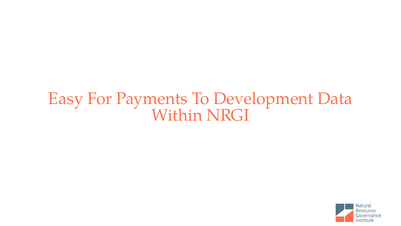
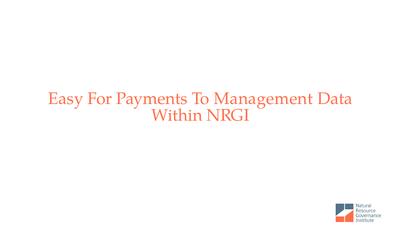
Development: Development -> Management (263, 98)
